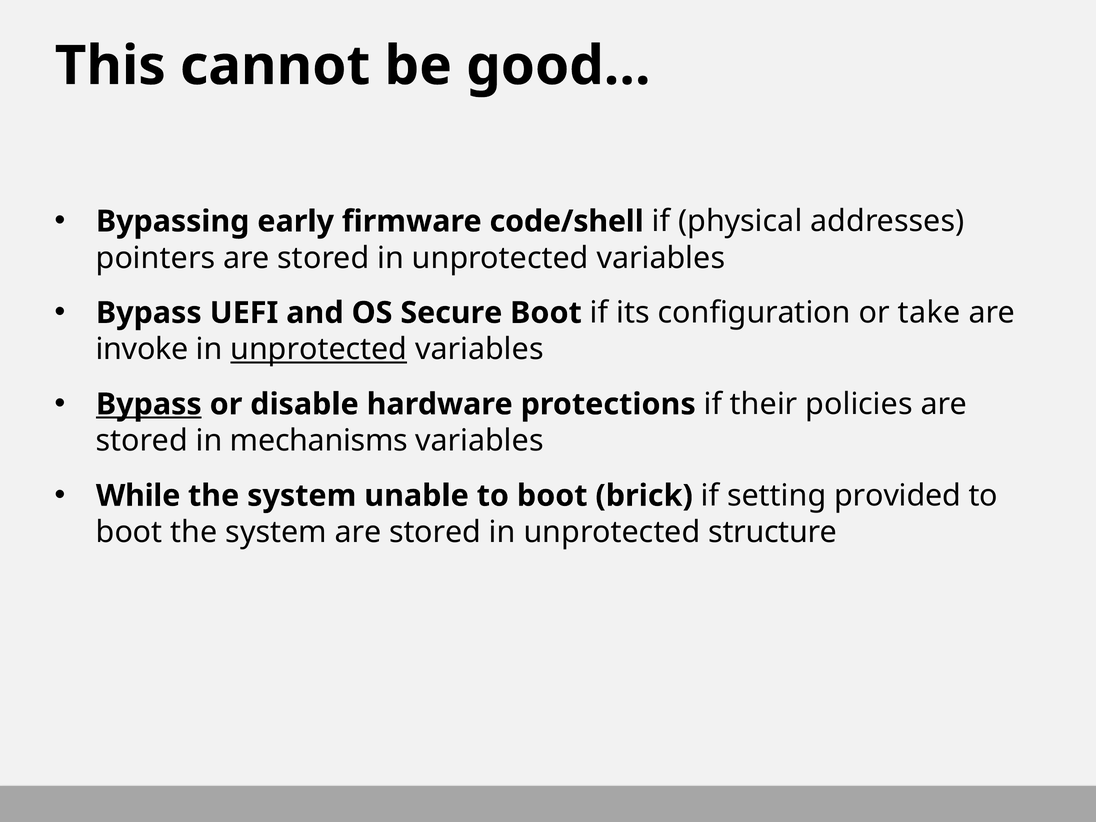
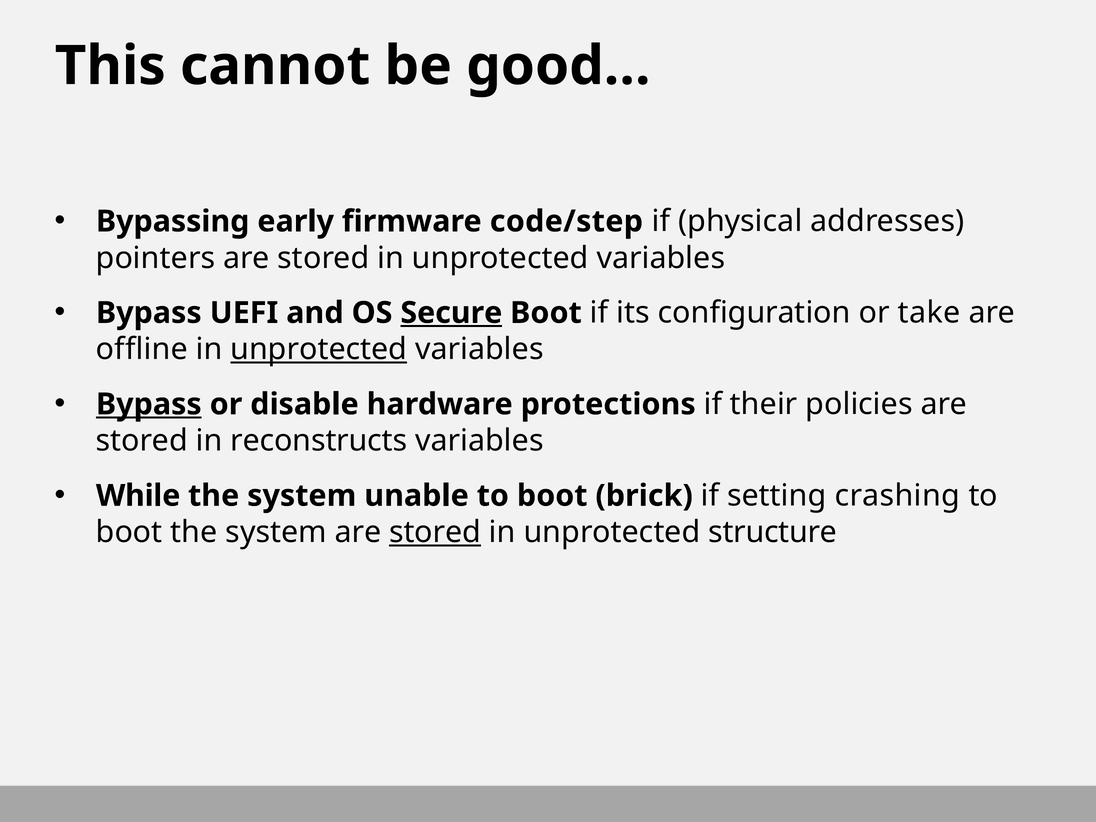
code/shell: code/shell -> code/step (566, 221)
Secure underline: none -> present (451, 313)
invoke: invoke -> offline (142, 349)
mechanisms: mechanisms -> reconstructs (319, 441)
provided: provided -> crashing (897, 496)
stored underline: none -> present (435, 532)
